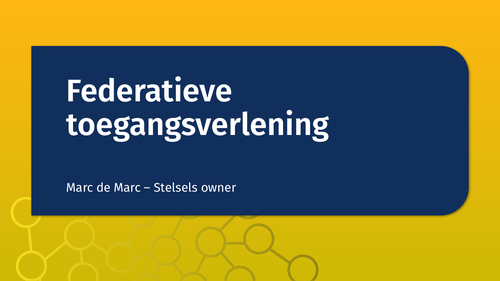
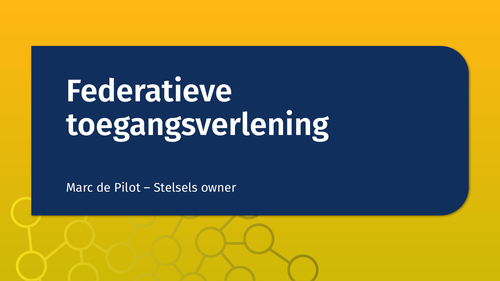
de Marc: Marc -> Pilot (127, 188)
